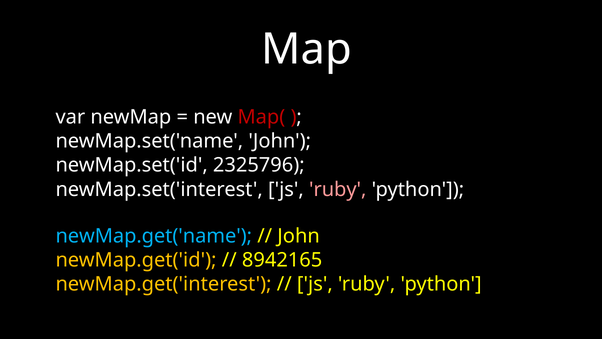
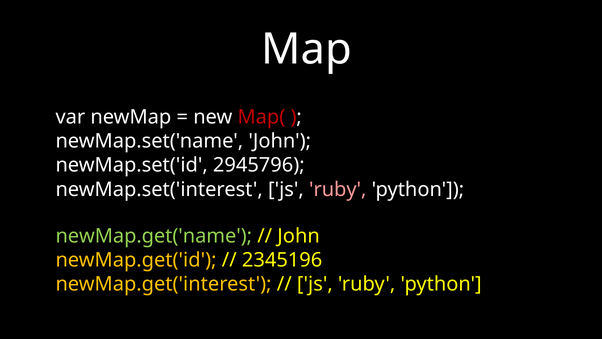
2325796: 2325796 -> 2945796 (259, 165)
newMap.get('name colour: light blue -> light green (154, 236)
8942165: 8942165 -> 2345196 (282, 260)
